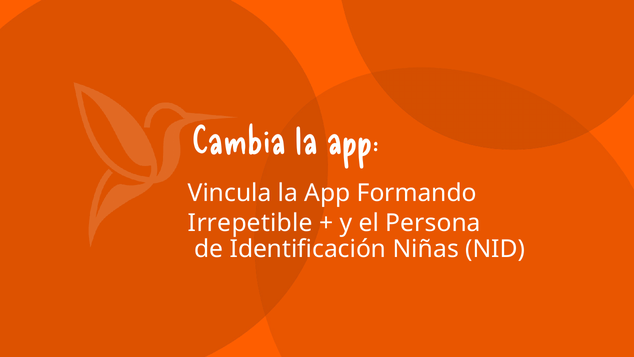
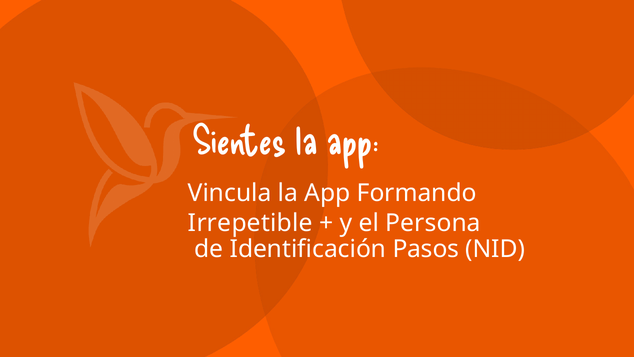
Cambia: Cambia -> Sientes (239, 141)
Niñas: Niñas -> Pasos (426, 249)
